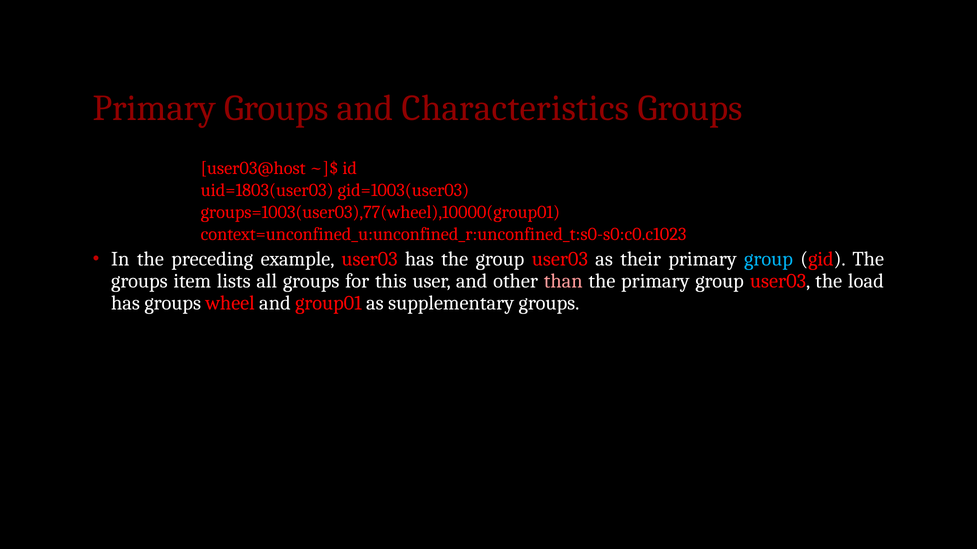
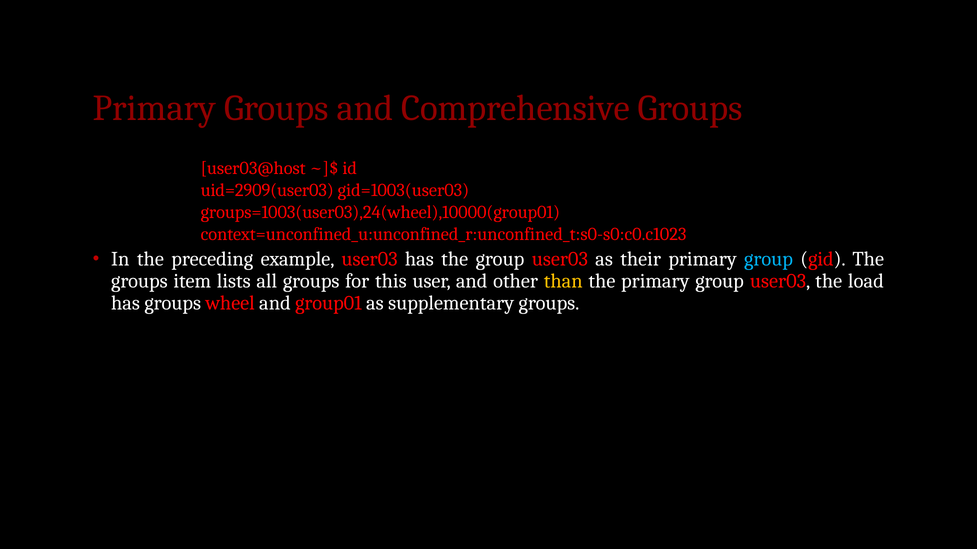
Characteristics: Characteristics -> Comprehensive (516, 108)
uid=1803(user03: uid=1803(user03 -> uid=2909(user03 (267, 190)
groups=1003(user03),77(wheel),10000(group01: groups=1003(user03),77(wheel),10000(group01 -> groups=1003(user03),24(wheel),10000(group01 (380, 212)
than colour: pink -> yellow (563, 282)
